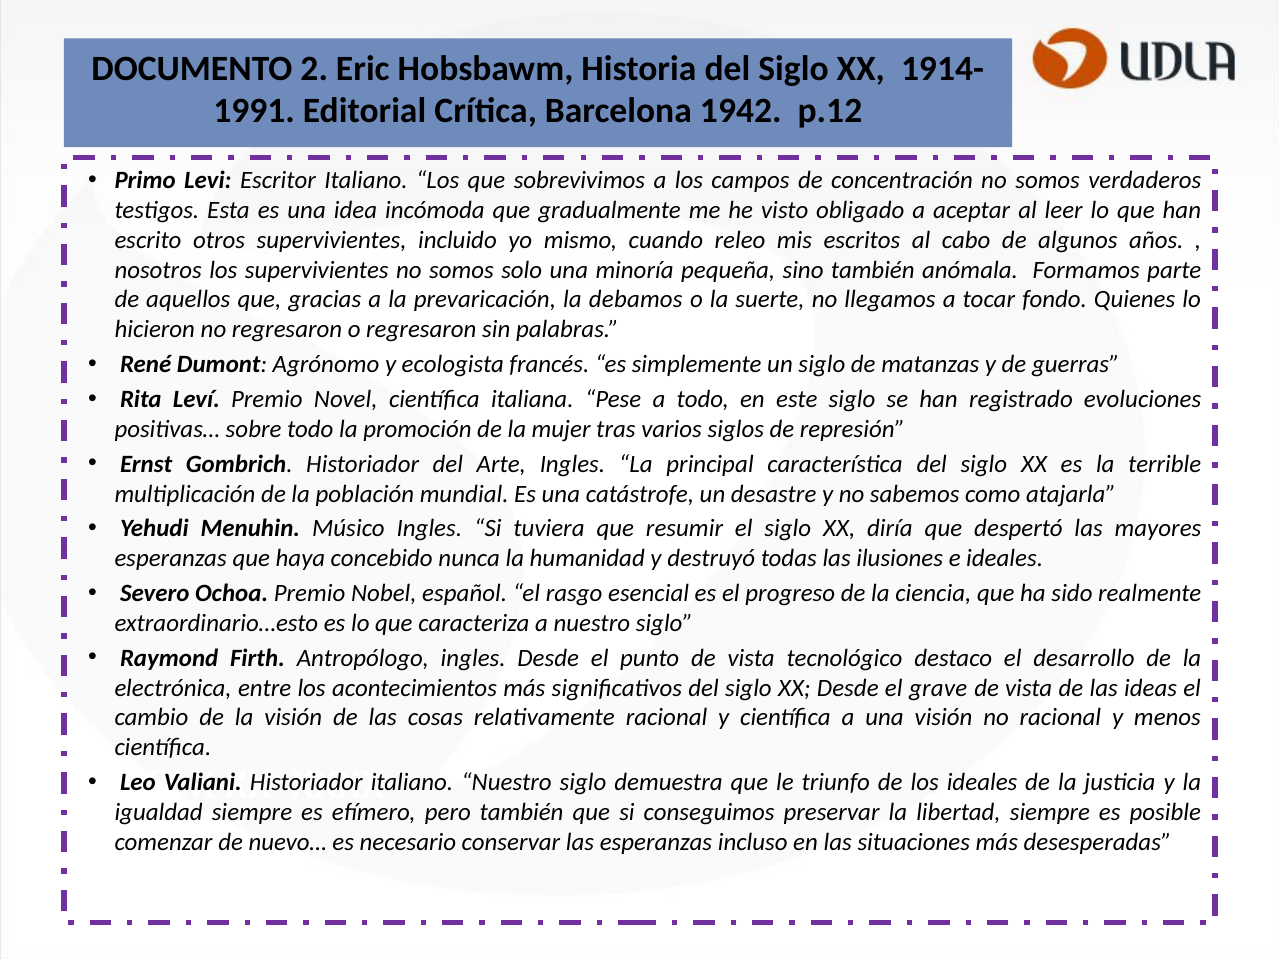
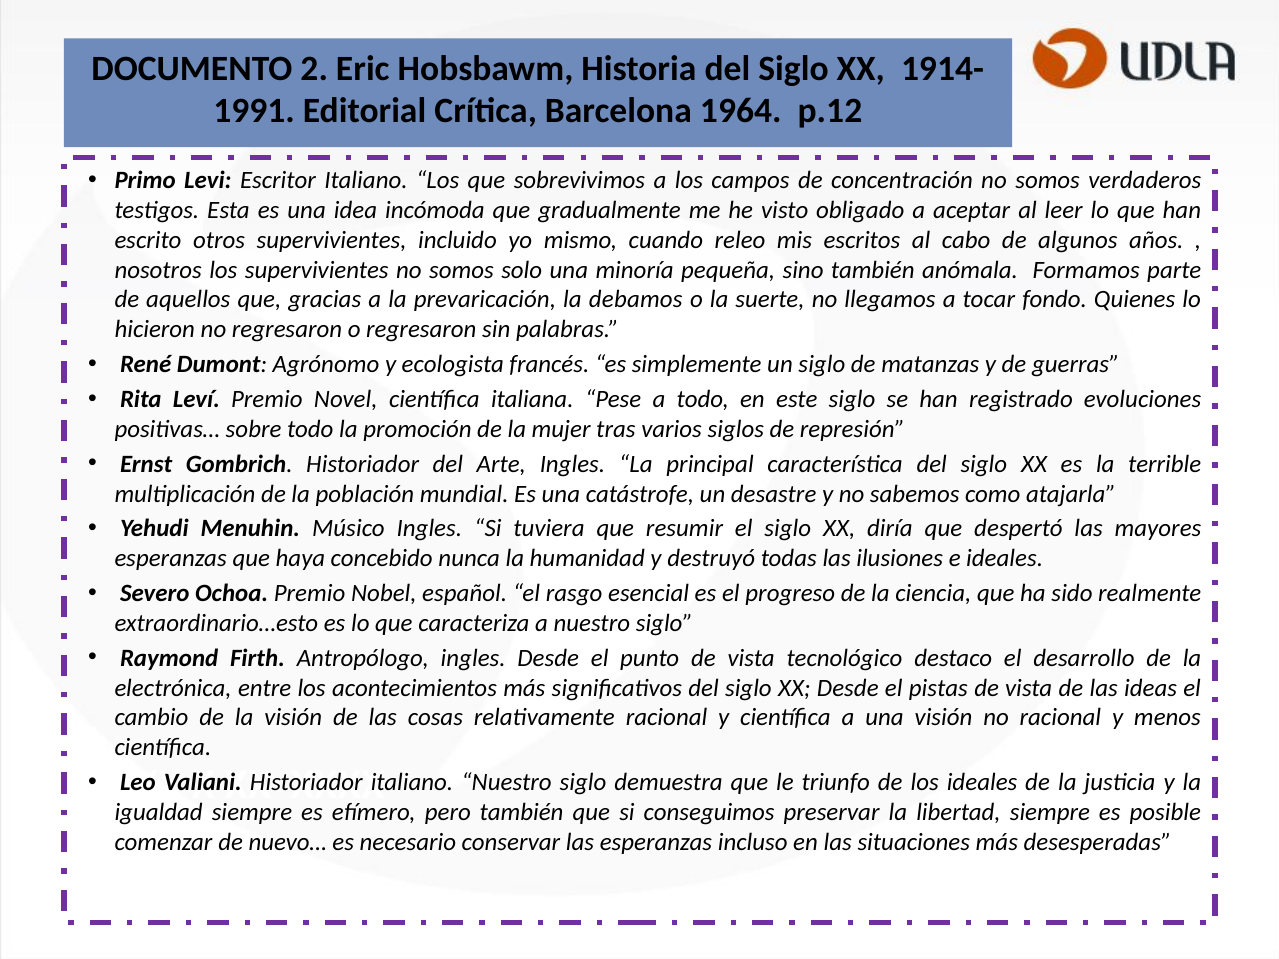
1942: 1942 -> 1964 (741, 111)
grave: grave -> pistas (938, 688)
